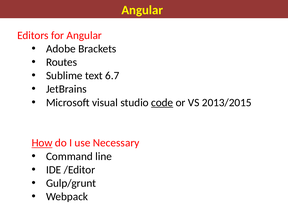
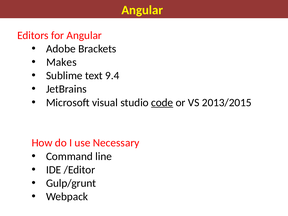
Routes: Routes -> Makes (61, 62)
6.7: 6.7 -> 9.4 (112, 76)
How underline: present -> none (42, 143)
